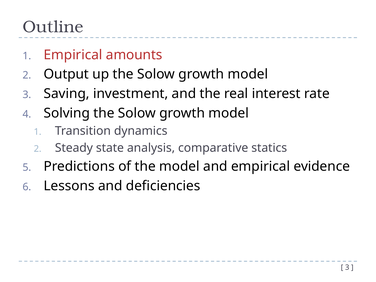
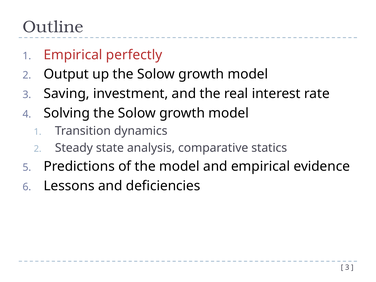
amounts: amounts -> perfectly (134, 55)
